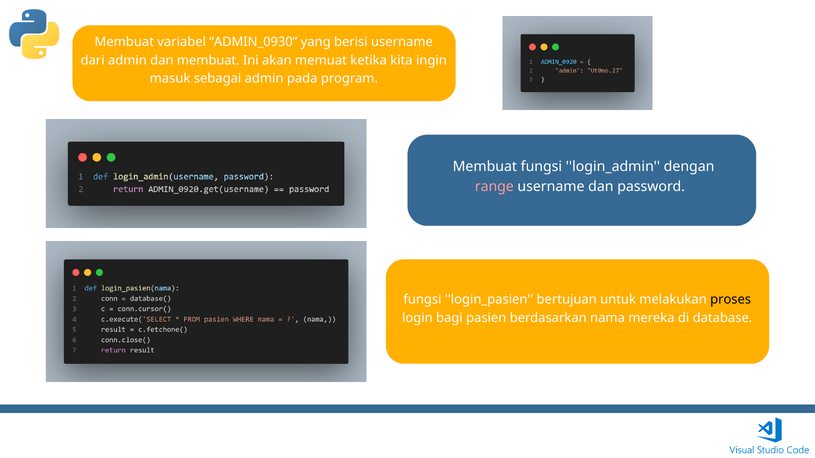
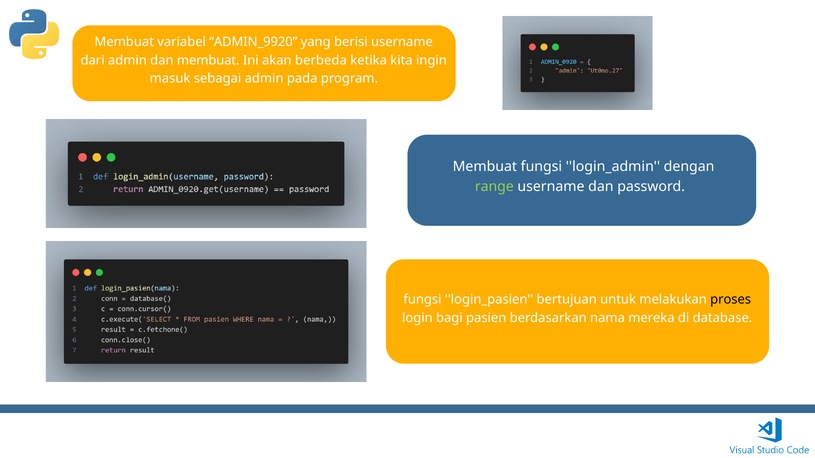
ADMIN_0930: ADMIN_0930 -> ADMIN_9920 (253, 42)
memuat: memuat -> berbeda (321, 60)
range colour: pink -> light green (494, 187)
